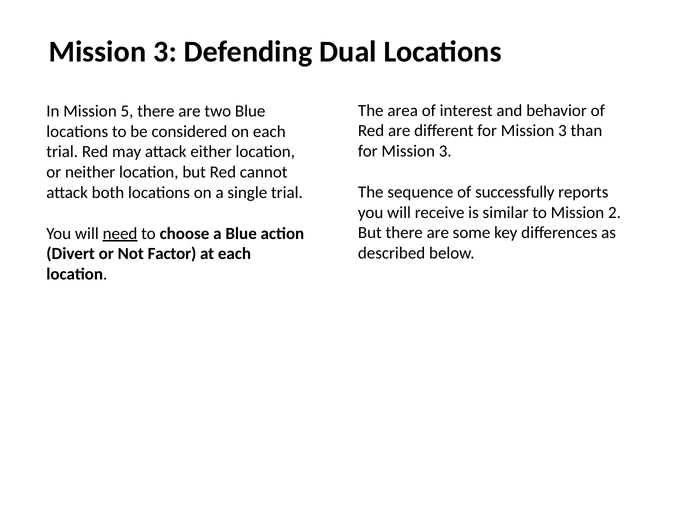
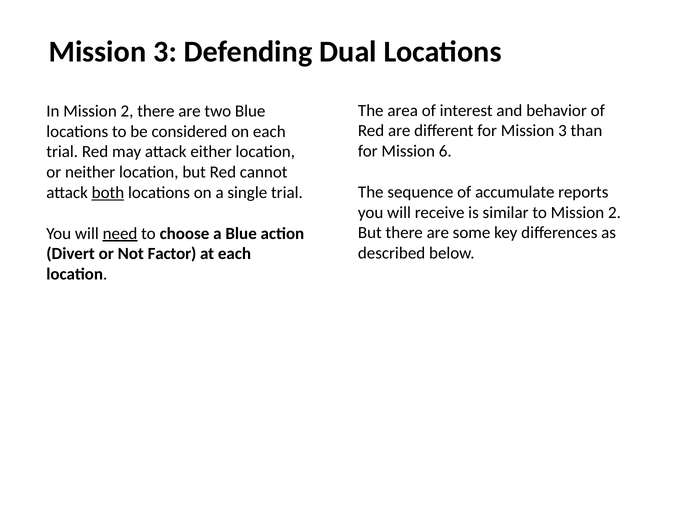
In Mission 5: 5 -> 2 (127, 111)
3: 3 -> 6 (445, 151)
successfully: successfully -> accumulate (515, 192)
both underline: none -> present (108, 193)
